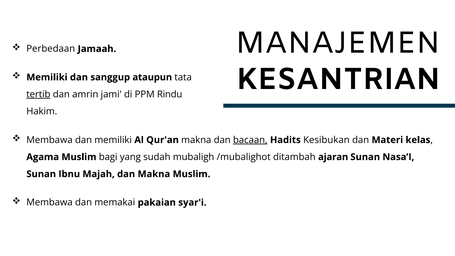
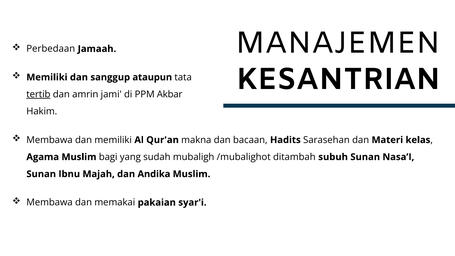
Rindu: Rindu -> Akbar (170, 94)
bacaan underline: present -> none (250, 140)
Kesibukan: Kesibukan -> Sarasehan (326, 140)
ajaran: ajaran -> subuh (333, 157)
dan Makna: Makna -> Andika (154, 174)
